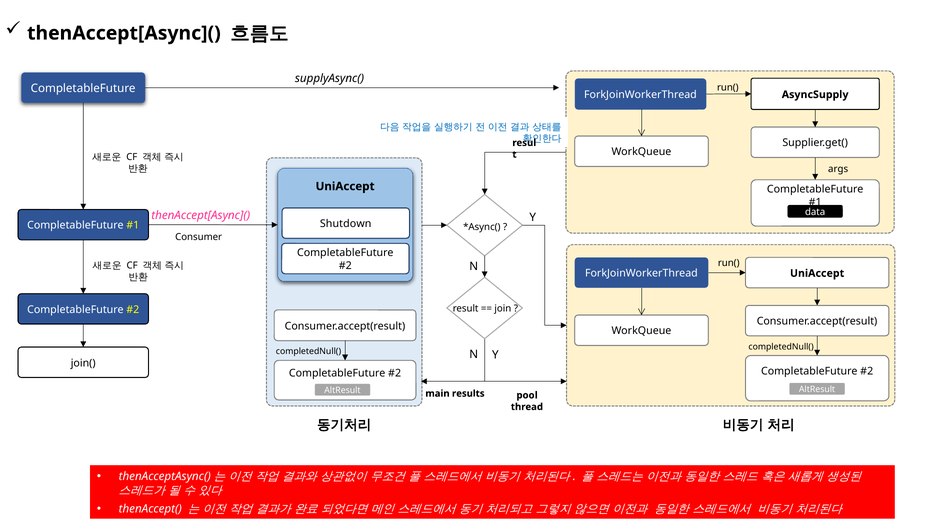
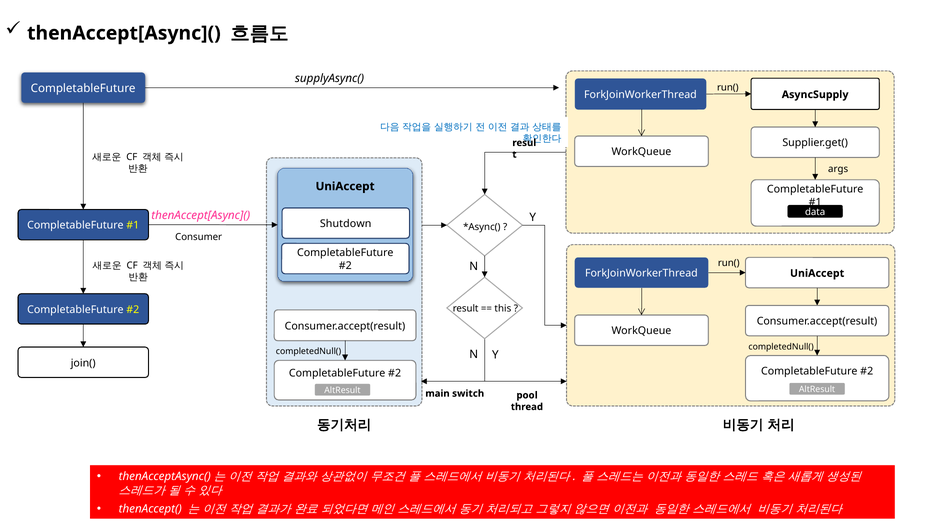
join: join -> this (503, 308)
results: results -> switch (468, 393)
